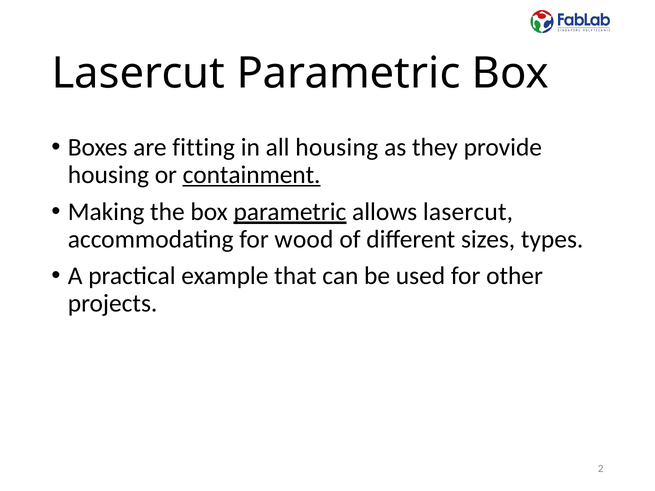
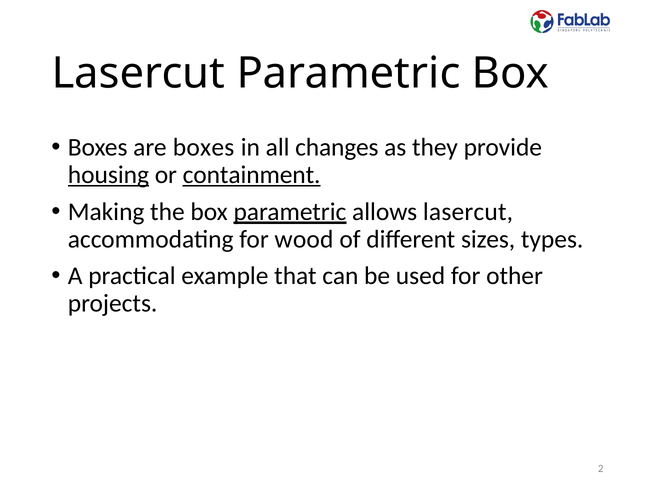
are fitting: fitting -> boxes (204, 148)
all housing: housing -> changes (337, 148)
housing underline: none -> present (108, 175)
